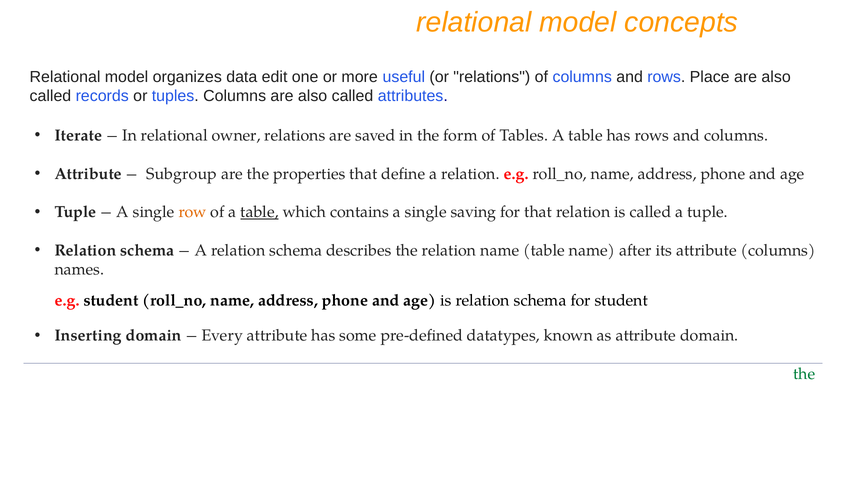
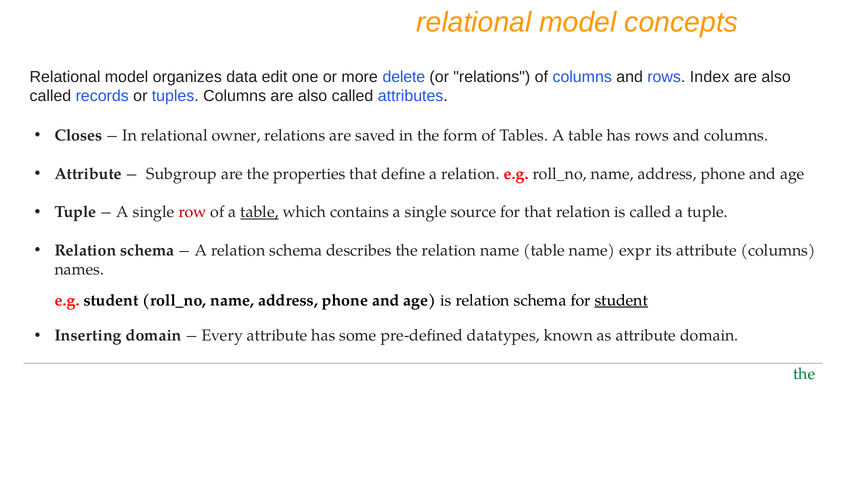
useful: useful -> delete (404, 77)
Place: Place -> Index (710, 77)
Iterate: Iterate -> Closes (78, 135)
row colour: orange -> red (193, 212)
saving: saving -> source (473, 212)
after: after -> expr (635, 250)
student underline: none -> present (621, 300)
